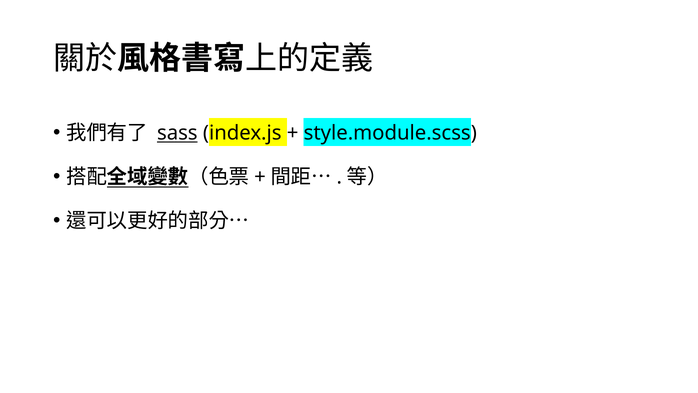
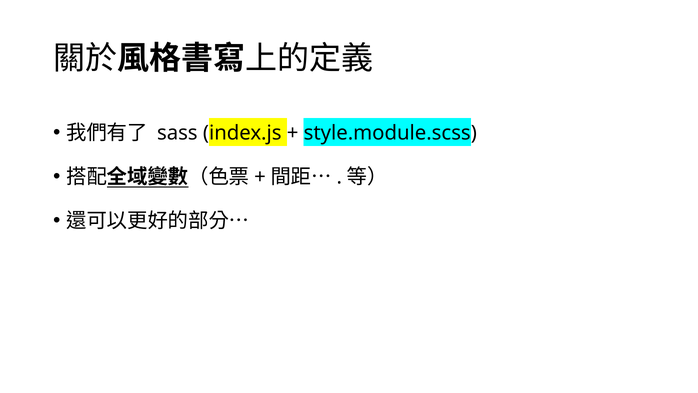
sass underline: present -> none (177, 133)
